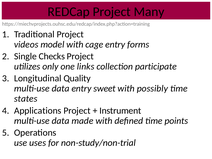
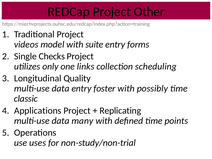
Many: Many -> Other (149, 12)
cage: cage -> suite (94, 44)
participate: participate -> scheduling (156, 66)
sweet: sweet -> foster (105, 89)
states: states -> classic (26, 99)
Instrument: Instrument -> Replicating (120, 111)
made: made -> many (82, 121)
